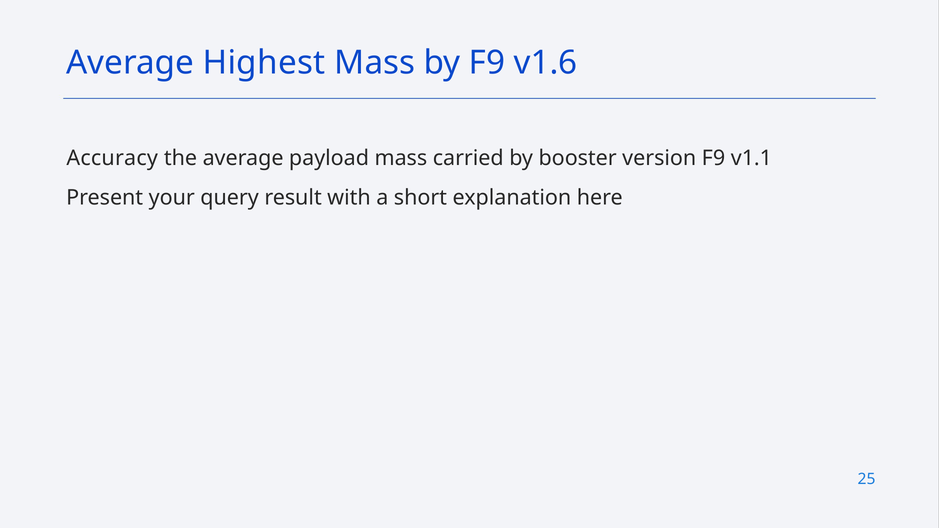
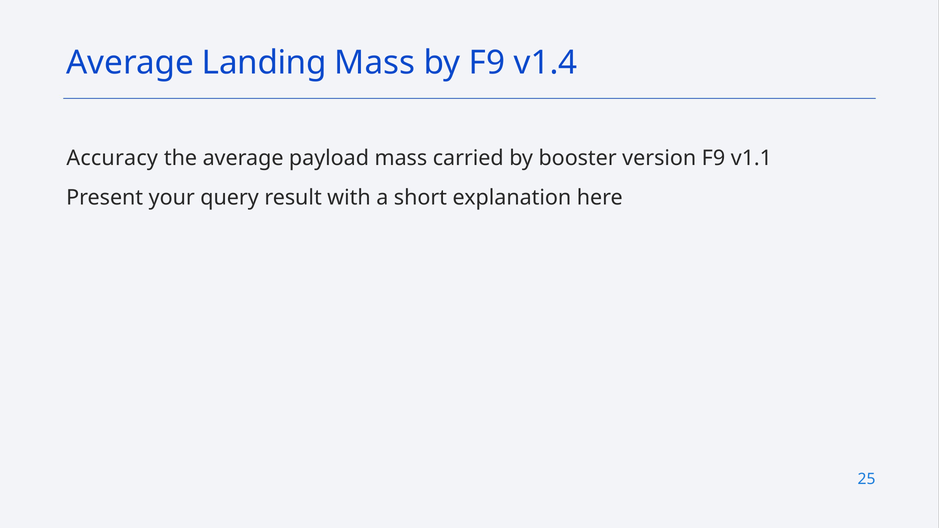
Highest: Highest -> Landing (264, 63)
v1.6: v1.6 -> v1.4 (546, 63)
